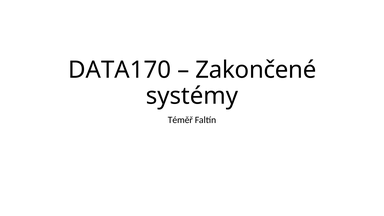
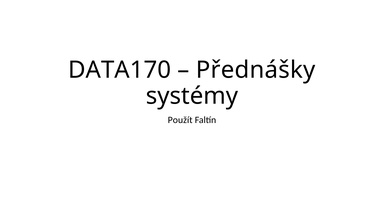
Zakončené: Zakončené -> Přednášky (256, 70)
Téměř: Téměř -> Použít (180, 120)
